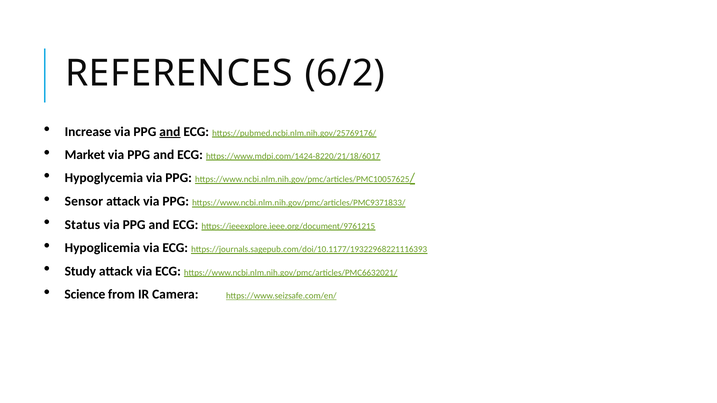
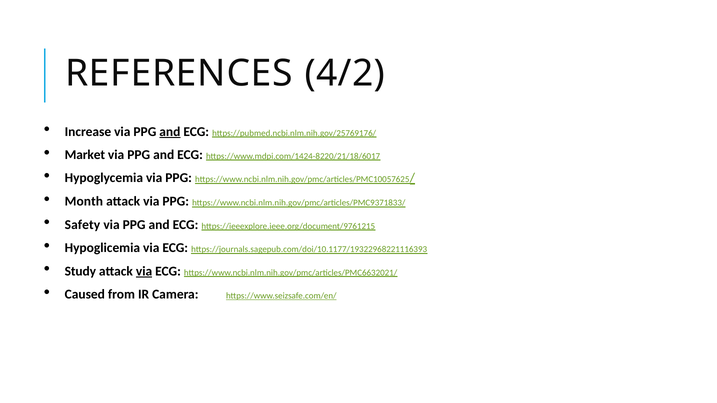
6/2: 6/2 -> 4/2 (345, 73)
Sensor: Sensor -> Month (84, 202)
Status: Status -> Safety (82, 225)
via underline: none -> present (144, 271)
Science: Science -> Caused (85, 295)
